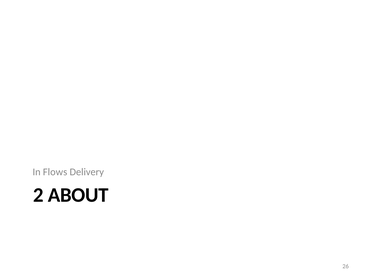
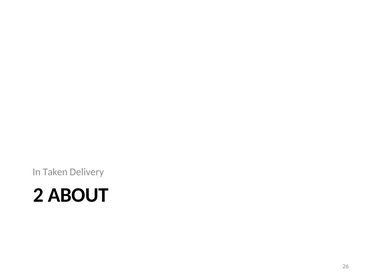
Flows: Flows -> Taken (55, 171)
